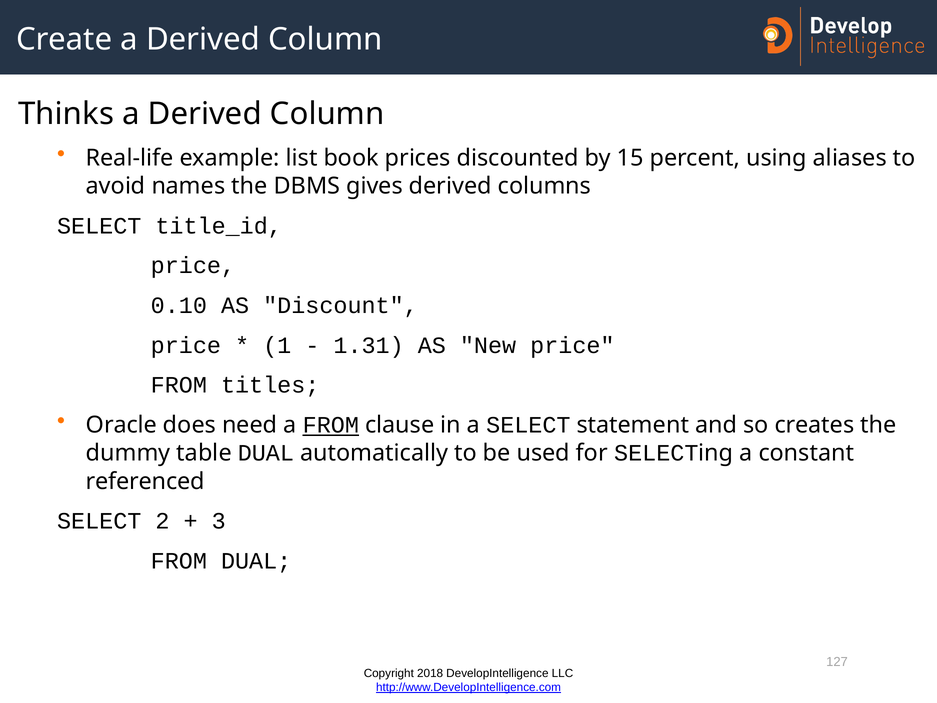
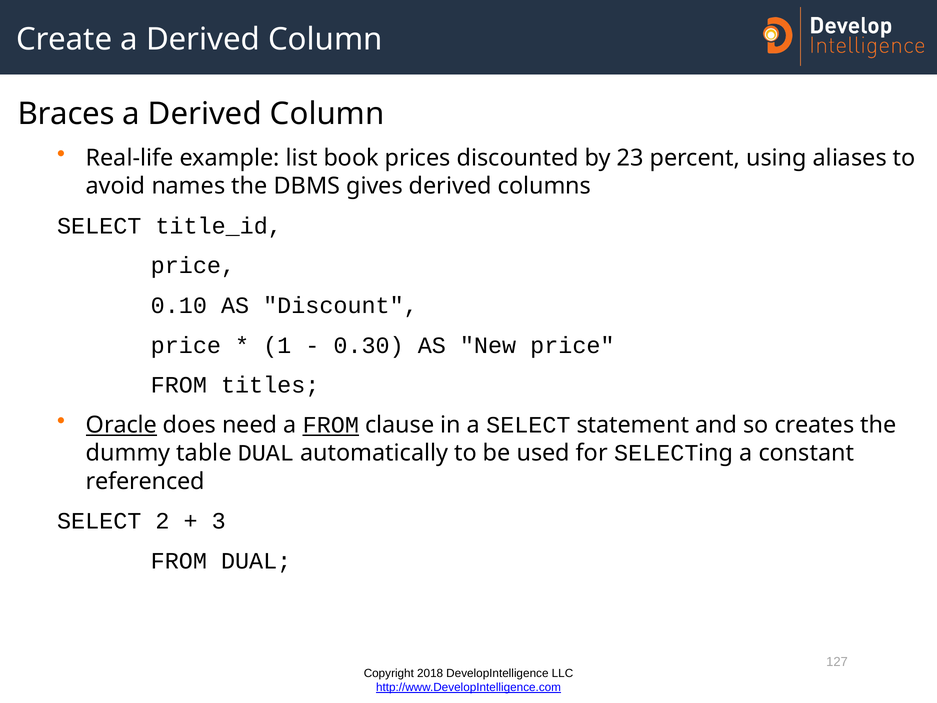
Thinks: Thinks -> Braces (66, 114)
15: 15 -> 23 (630, 158)
1.31: 1.31 -> 0.30 (369, 345)
Oracle underline: none -> present (121, 425)
